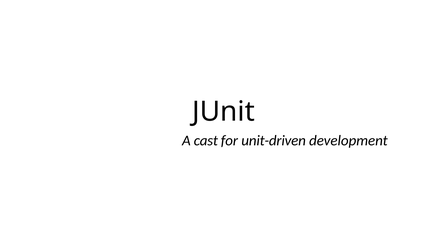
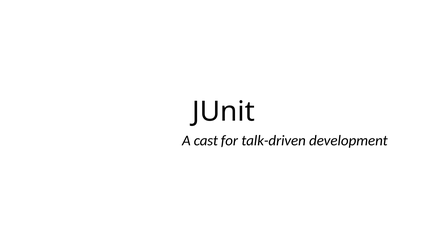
unit-driven: unit-driven -> talk-driven (274, 141)
